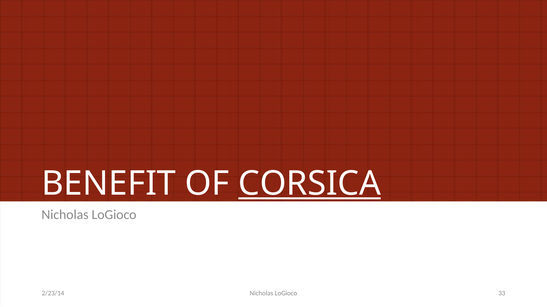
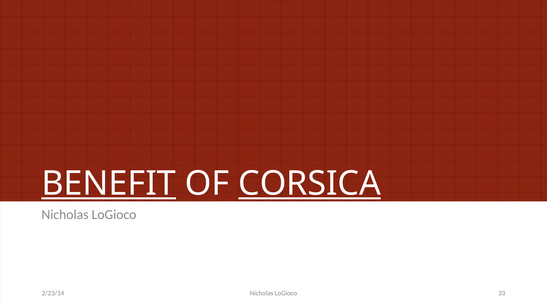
BENEFIT underline: none -> present (109, 184)
